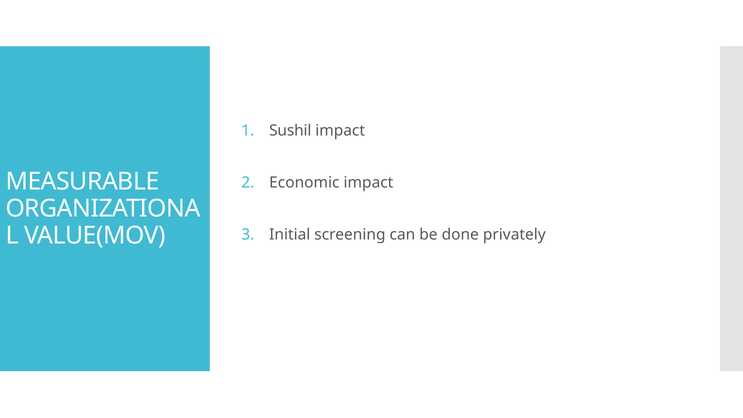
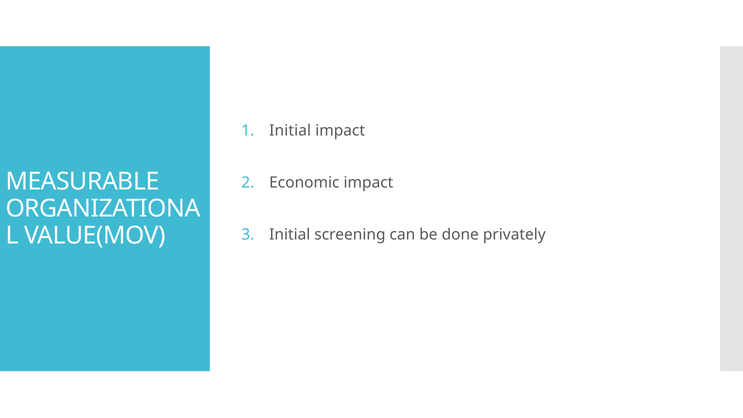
Sushil: Sushil -> Initial (290, 131)
